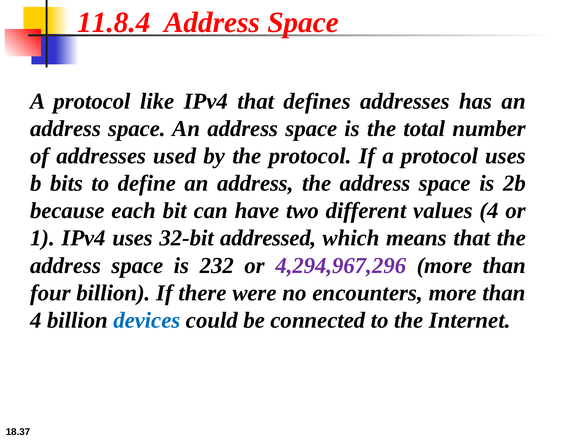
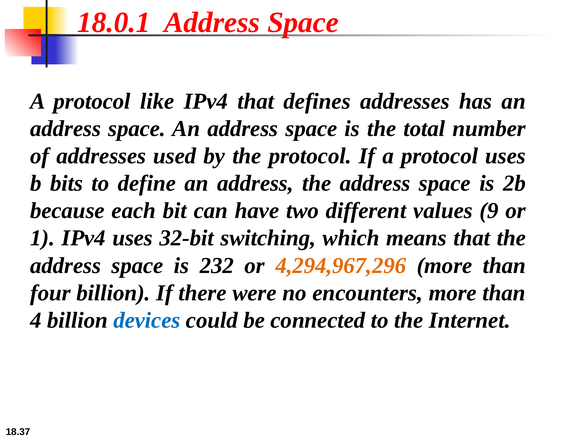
11.8.4: 11.8.4 -> 18.0.1 (114, 22)
values 4: 4 -> 9 (489, 210)
addressed: addressed -> switching (268, 238)
4,294,967,296 colour: purple -> orange (341, 265)
